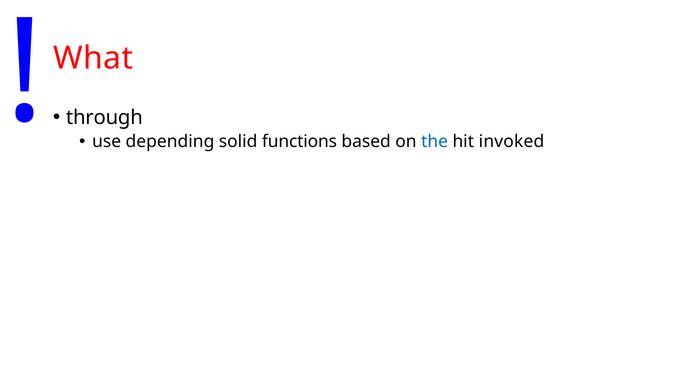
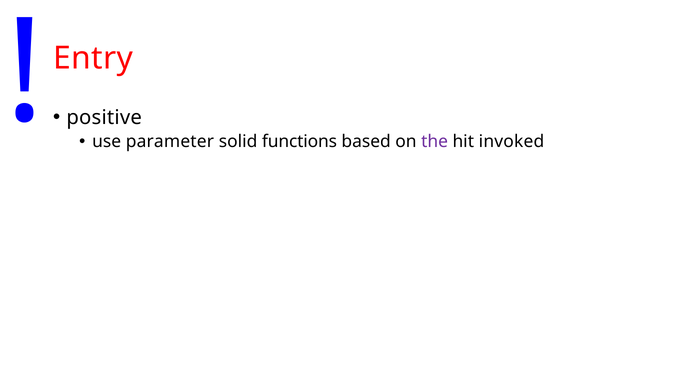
What: What -> Entry (93, 58)
through: through -> positive (104, 118)
depending: depending -> parameter (170, 142)
the colour: blue -> purple (435, 142)
